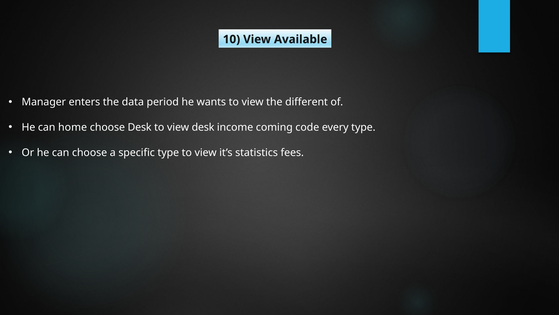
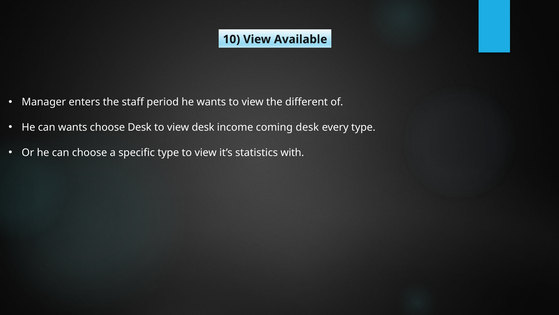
data: data -> staff (133, 102)
can home: home -> wants (73, 127)
coming code: code -> desk (307, 127)
fees: fees -> with (292, 152)
